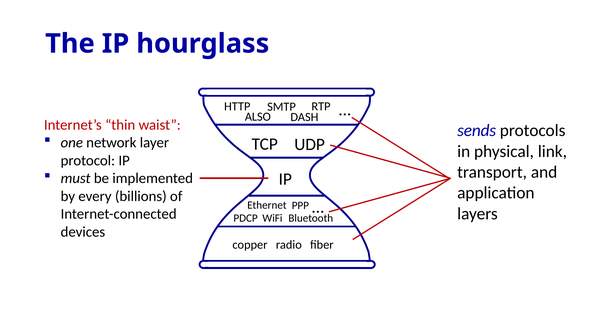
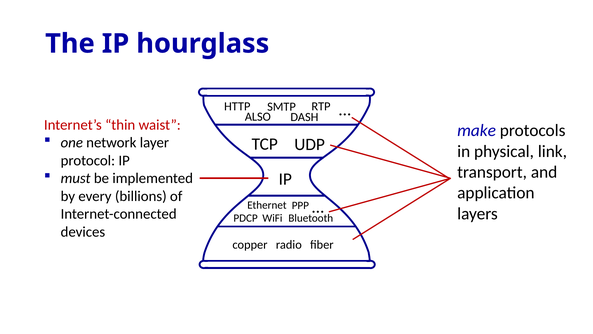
sends: sends -> make (477, 130)
